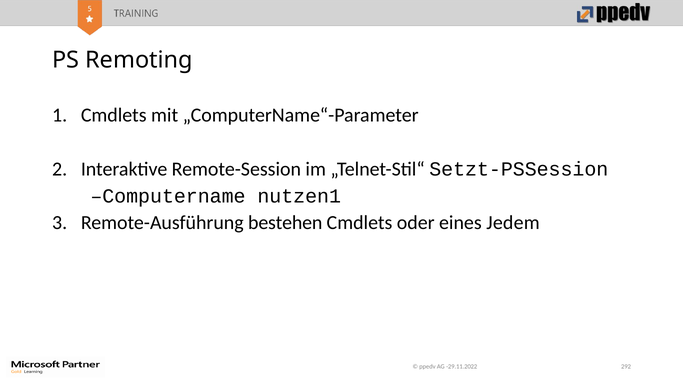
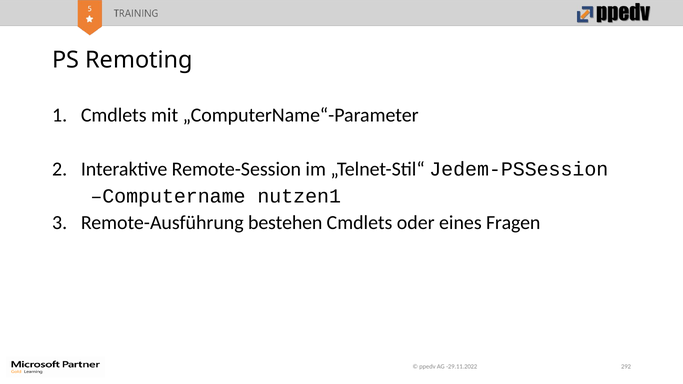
Setzt-PSSession: Setzt-PSSession -> Jedem-PSSession (519, 169)
Jedem: Jedem -> Fragen (513, 223)
